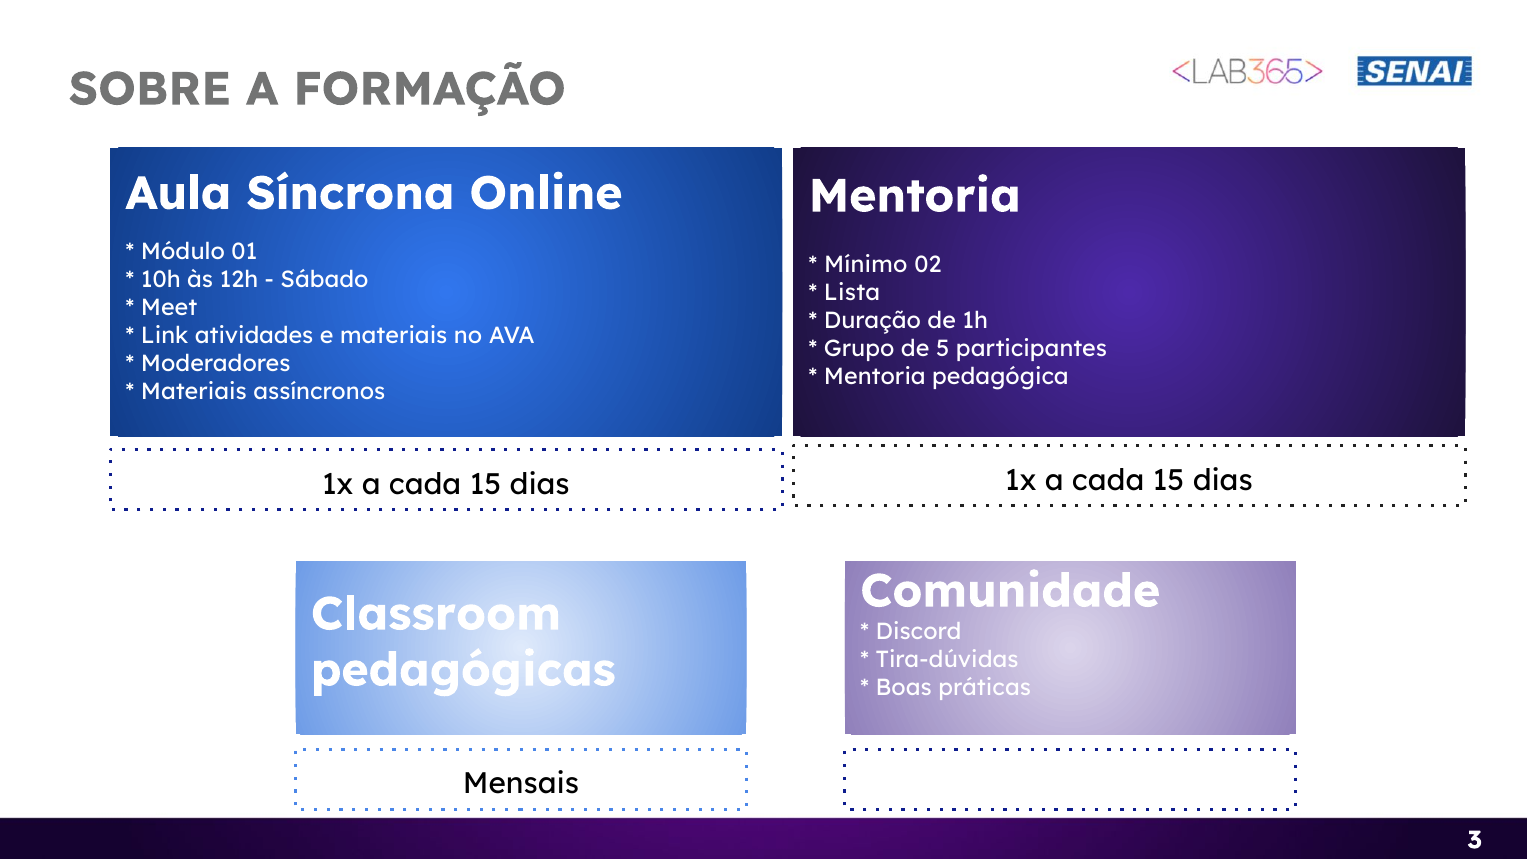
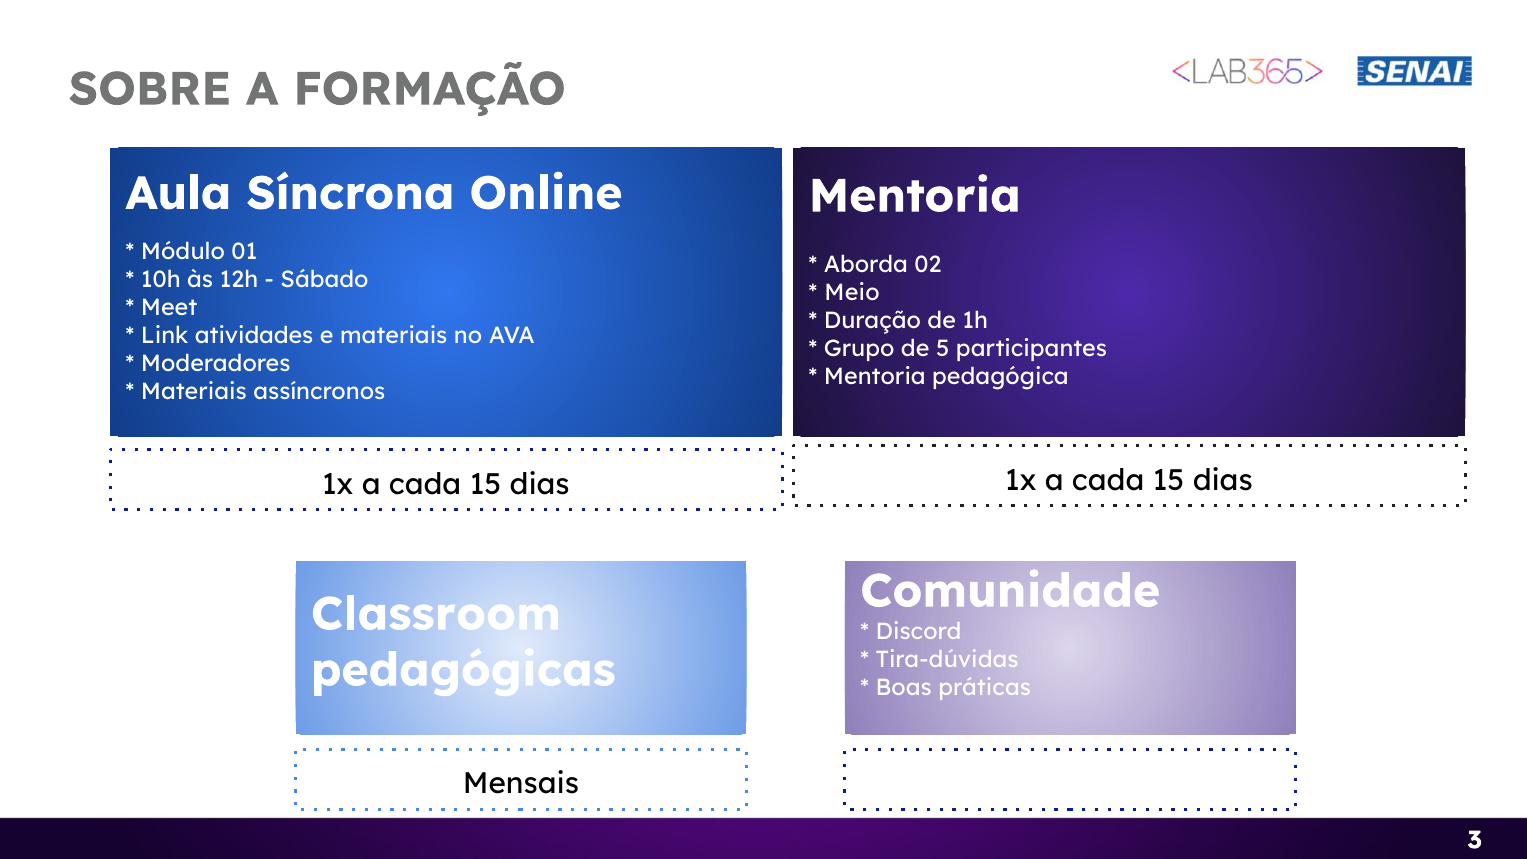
Mínimo: Mínimo -> Aborda (866, 264)
Lista: Lista -> Meio (852, 292)
